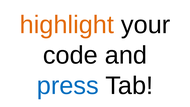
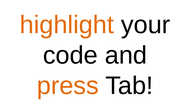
press colour: blue -> orange (68, 86)
